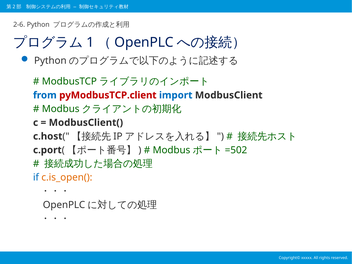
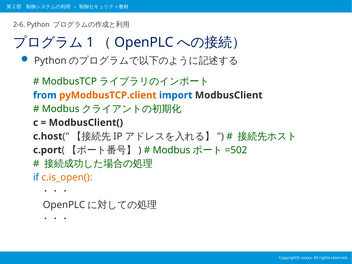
pyModbusTCP.client colour: red -> orange (108, 95)
